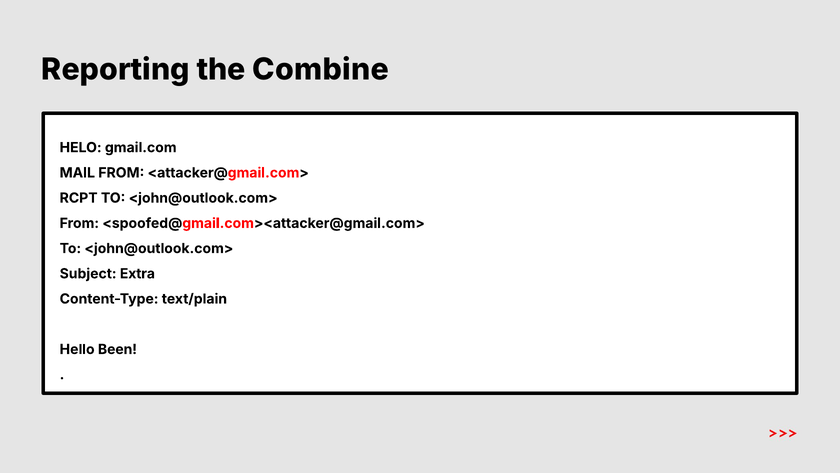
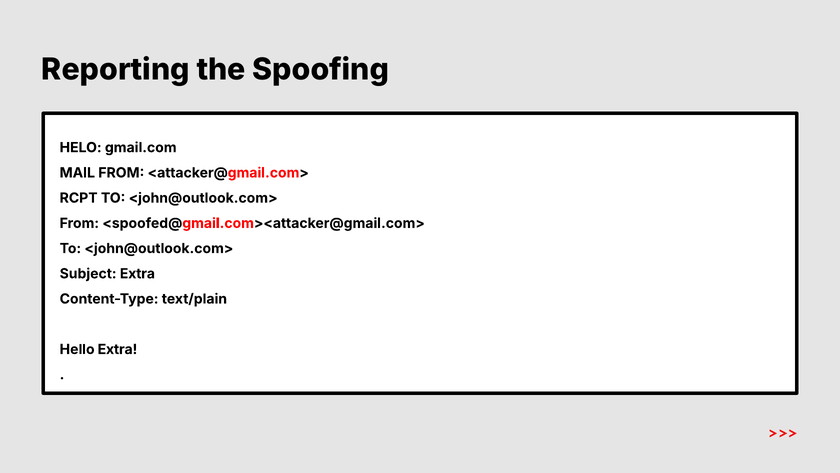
Combine: Combine -> Spoofing (321, 70)
Hello Been: Been -> Extra (117, 349)
